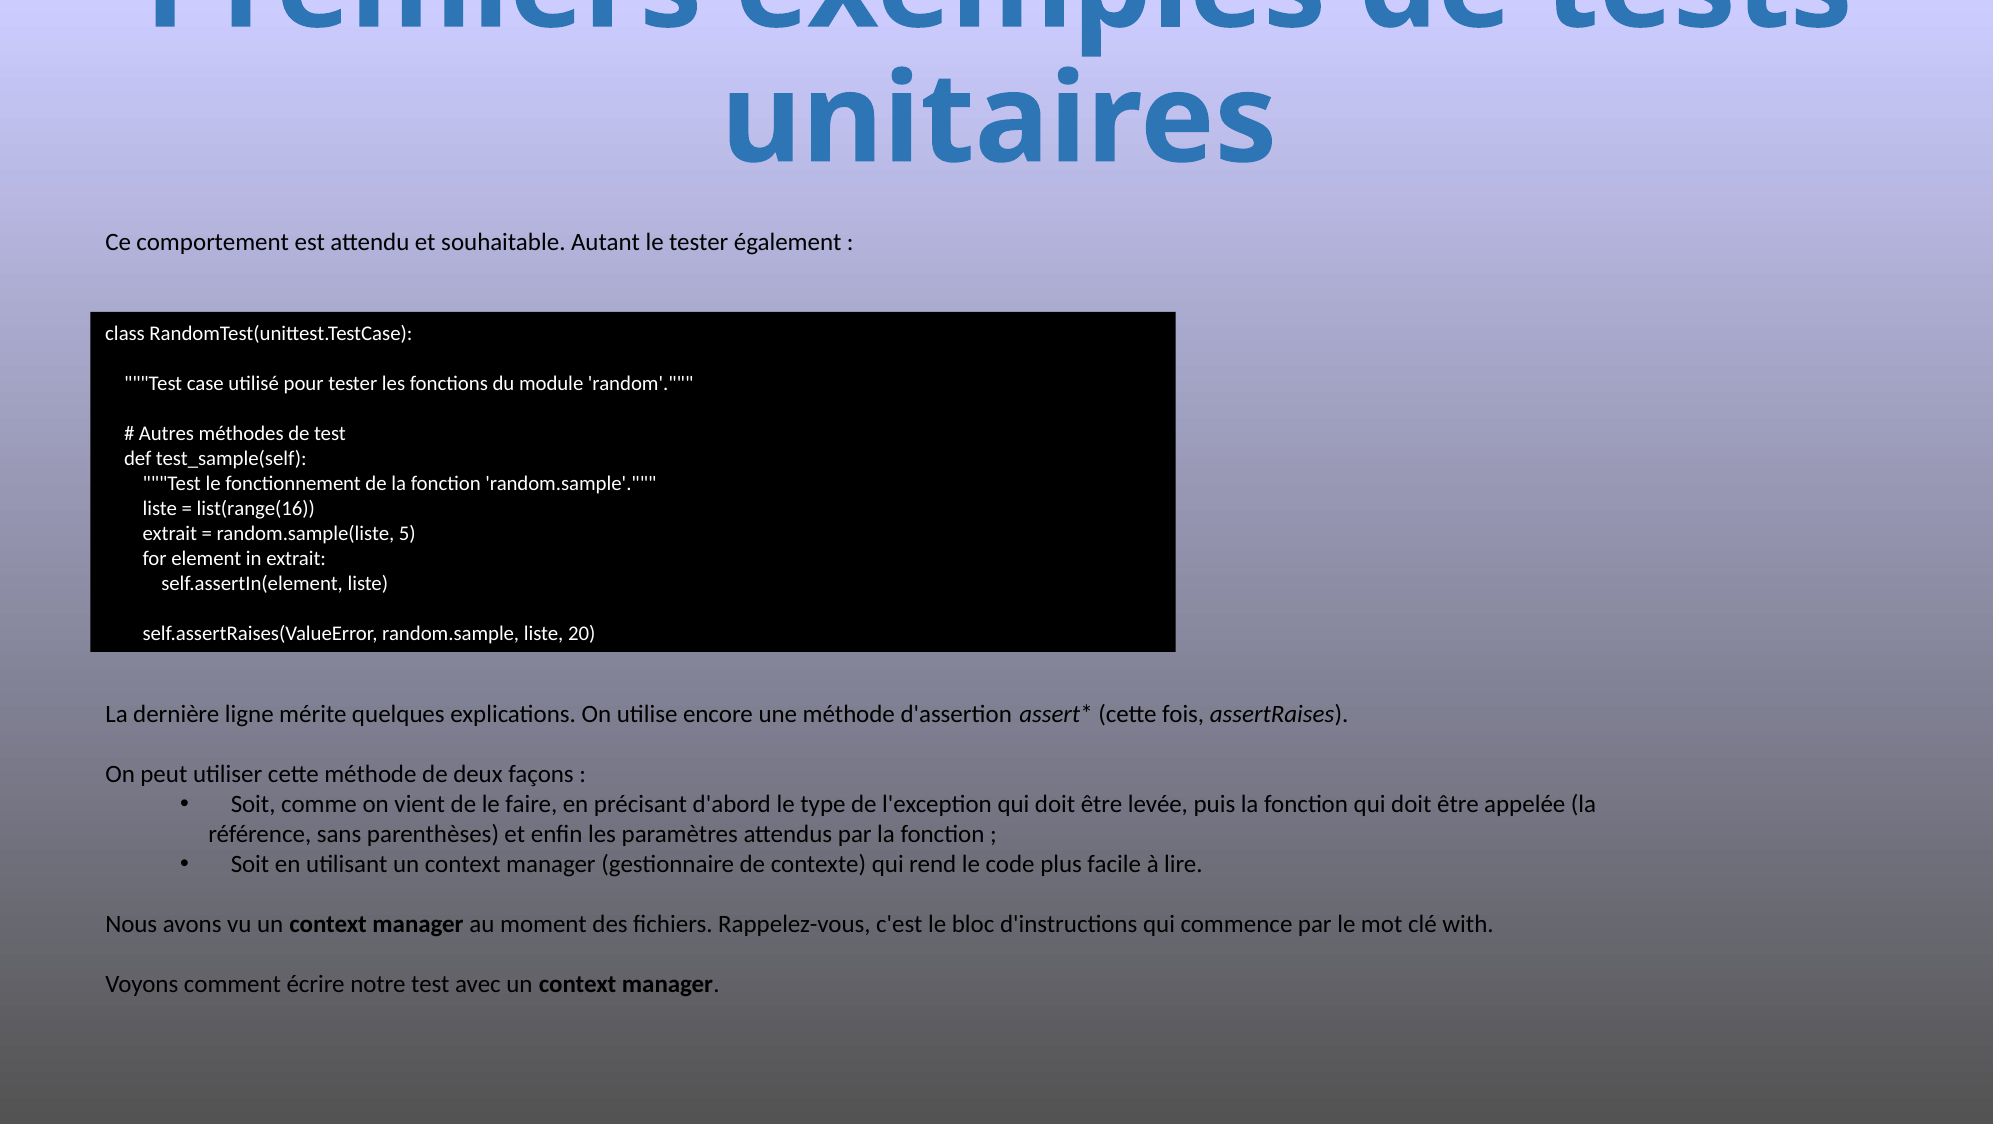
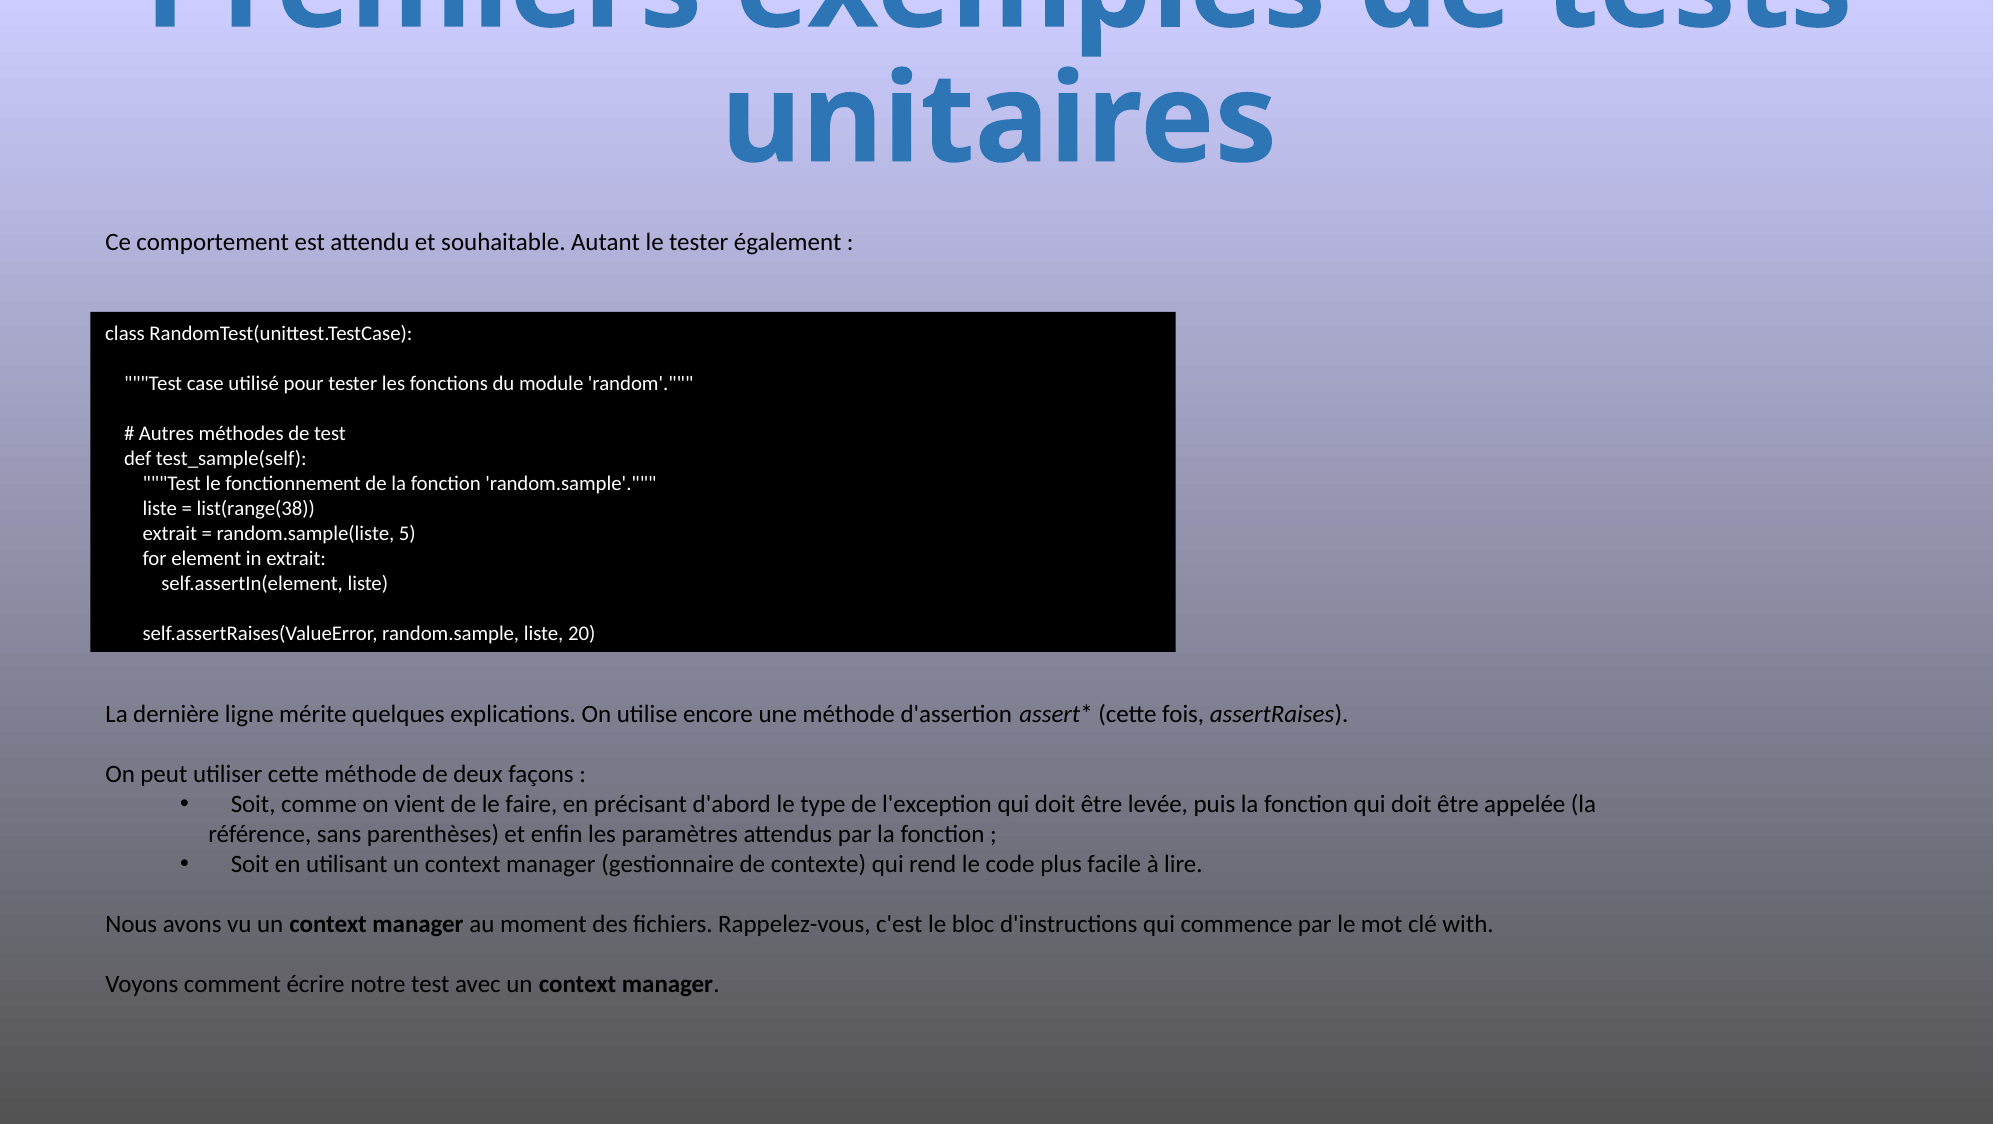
list(range(16: list(range(16 -> list(range(38 (256, 508)
